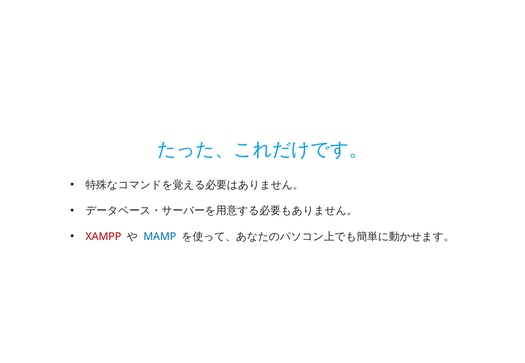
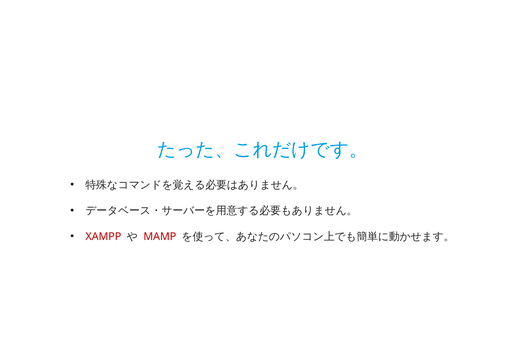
MAMP colour: blue -> red (160, 237)
